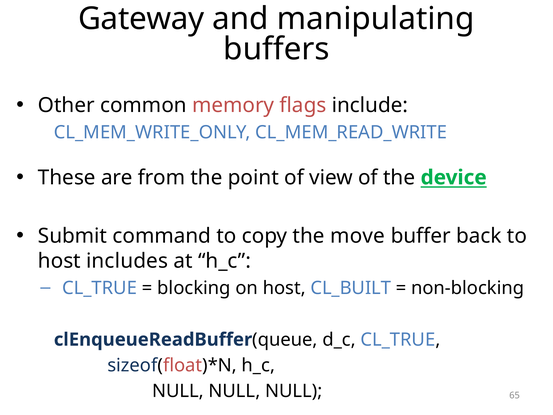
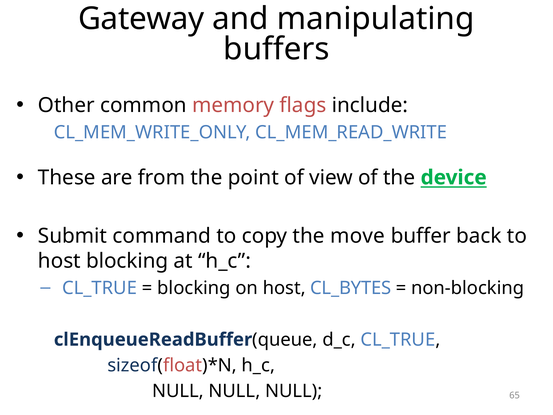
host includes: includes -> blocking (127, 261)
CL_BUILT: CL_BUILT -> CL_BYTES (351, 288)
